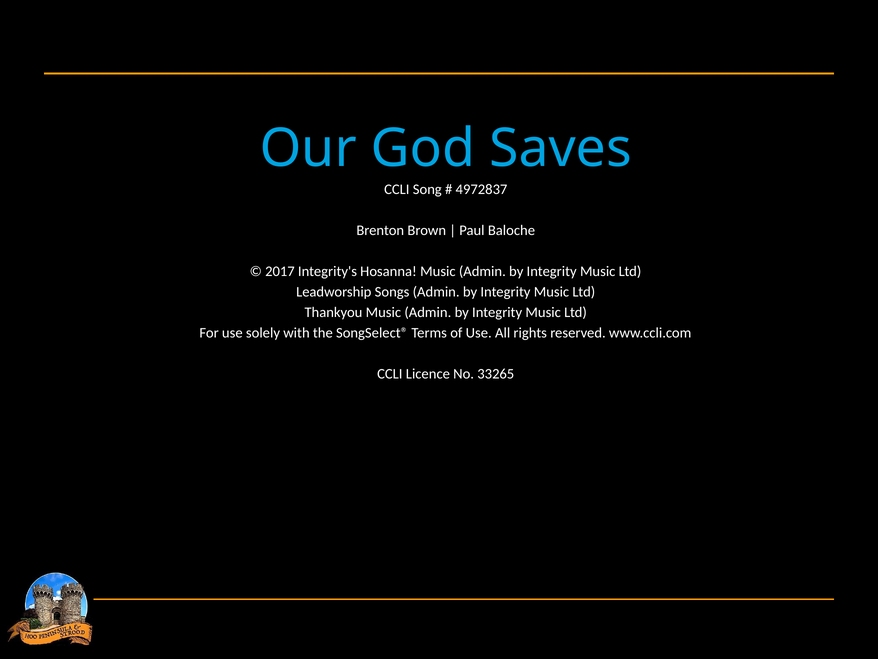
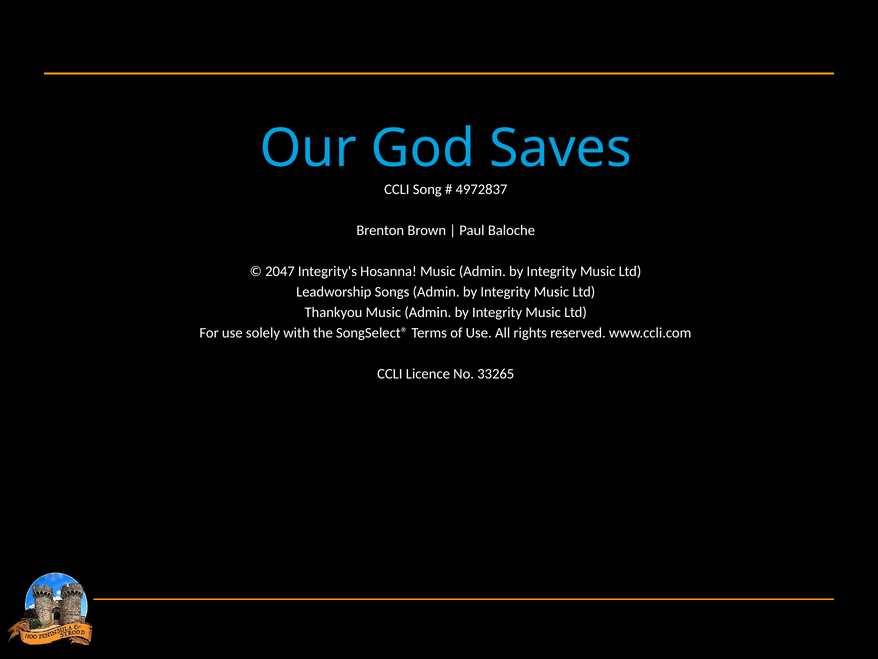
2017: 2017 -> 2047 (280, 271)
